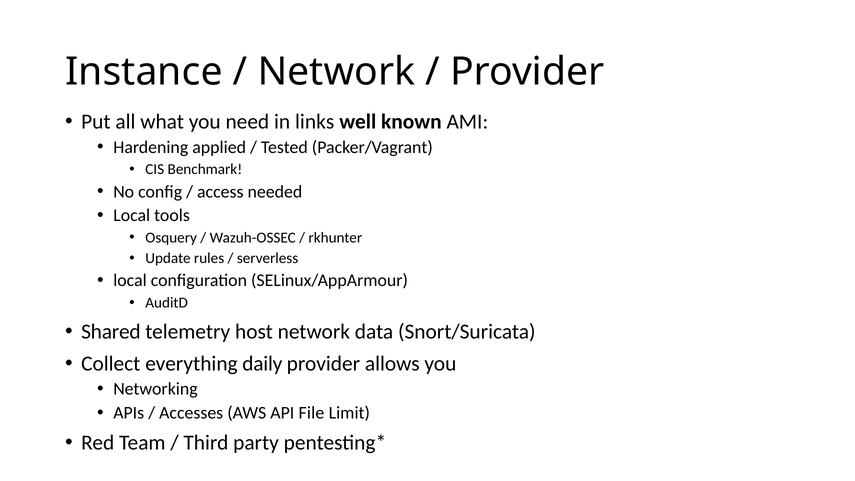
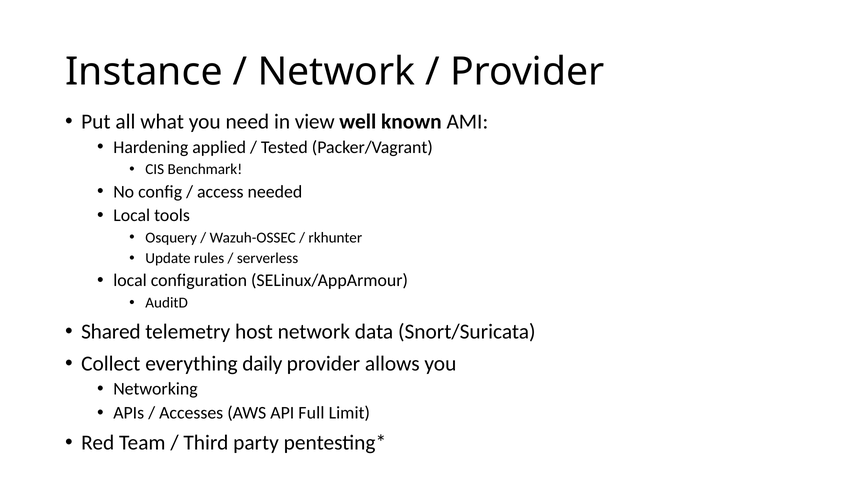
links: links -> view (315, 121)
File: File -> Full (311, 413)
